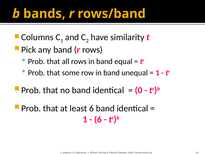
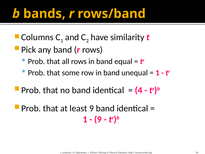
0: 0 -> 4 (139, 90)
least 6: 6 -> 9 (92, 108)
6: 6 -> 9 (98, 119)
